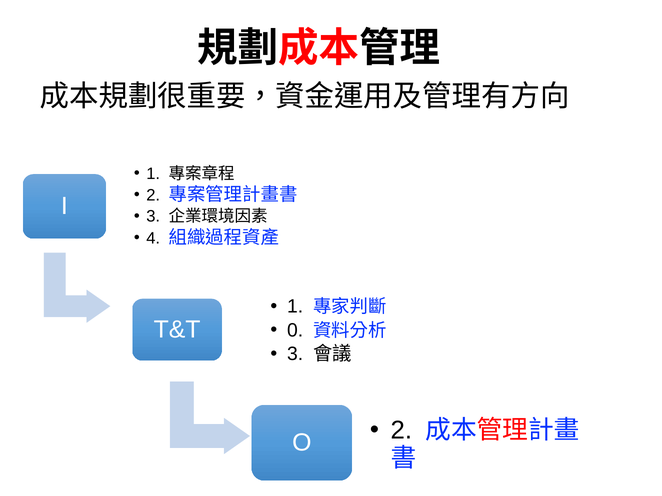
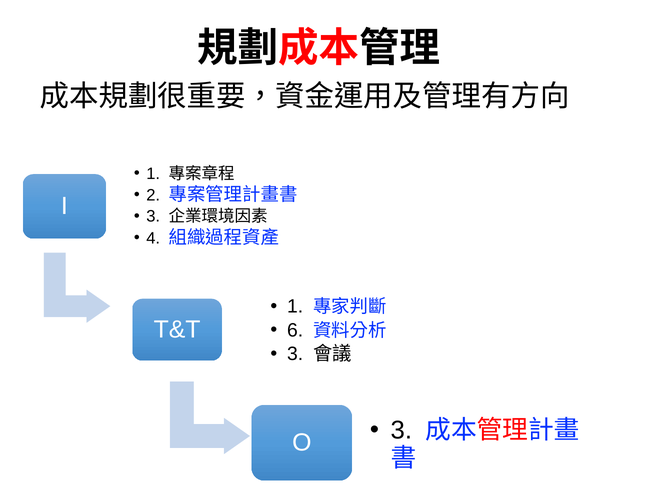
0: 0 -> 6 (295, 331)
2: 2 -> 3 (401, 431)
